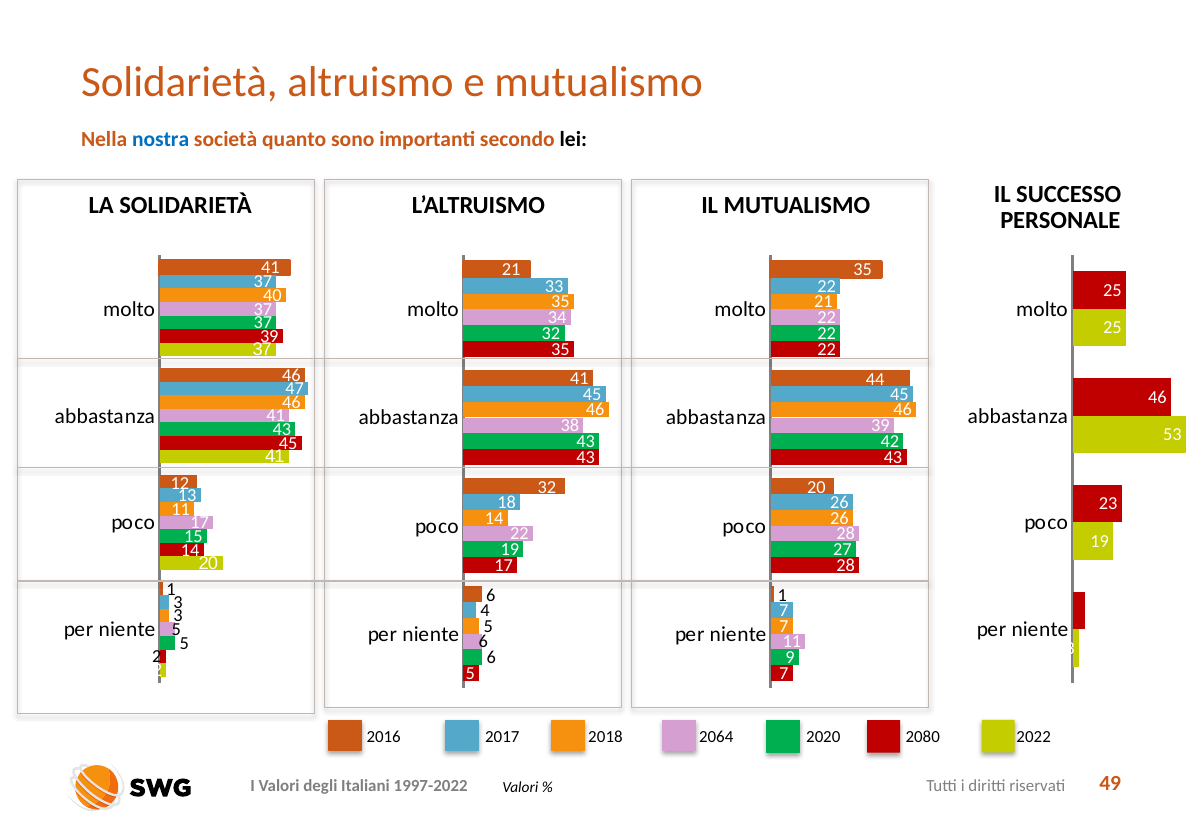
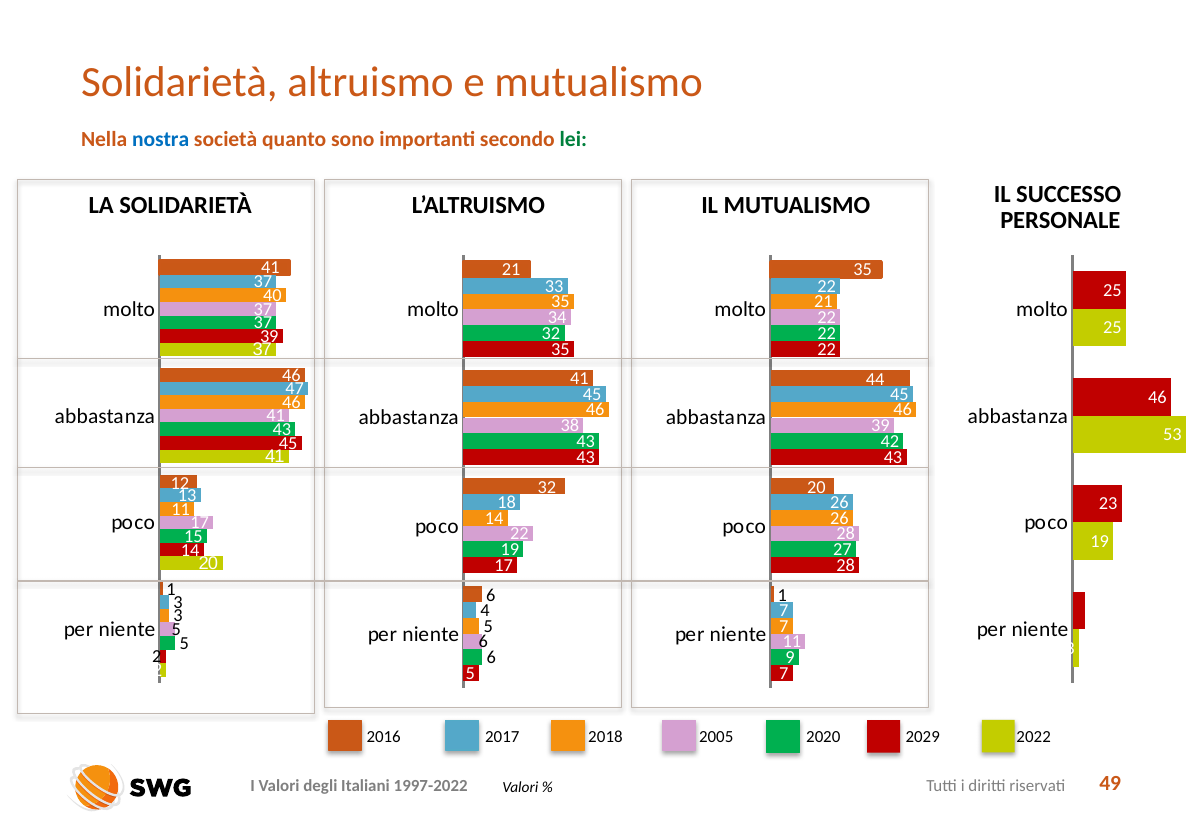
lei colour: black -> green (573, 140)
2064: 2064 -> 2005 (716, 738)
2080: 2080 -> 2029 (923, 738)
